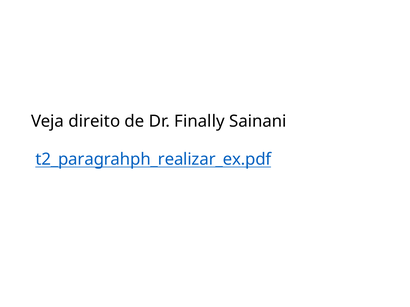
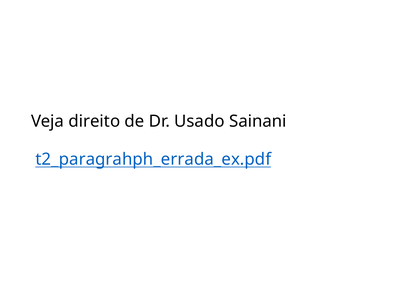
Finally: Finally -> Usado (199, 121)
t2_paragrahph_realizar_ex.pdf: t2_paragrahph_realizar_ex.pdf -> t2_paragrahph_errada_ex.pdf (153, 160)
